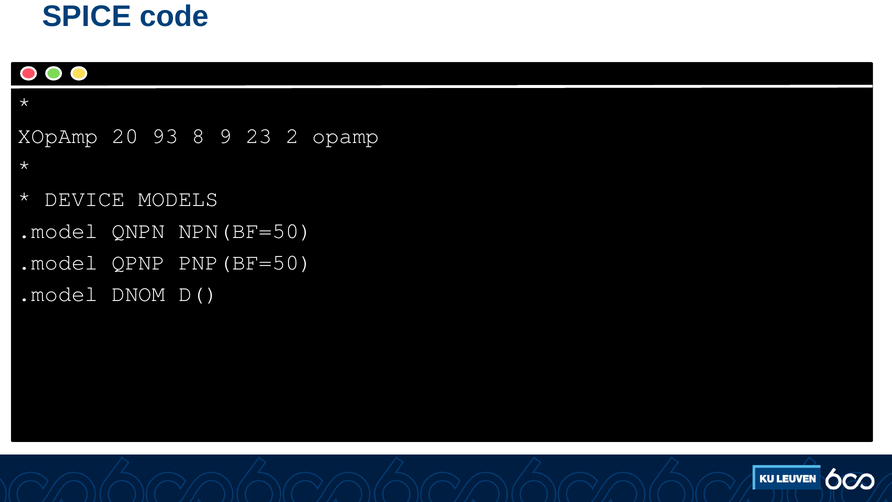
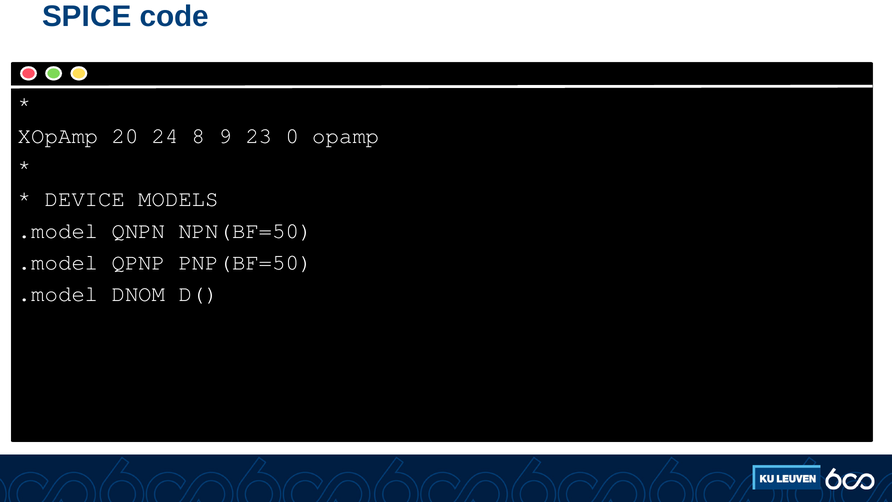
93: 93 -> 24 (165, 136)
2: 2 -> 0 (292, 136)
